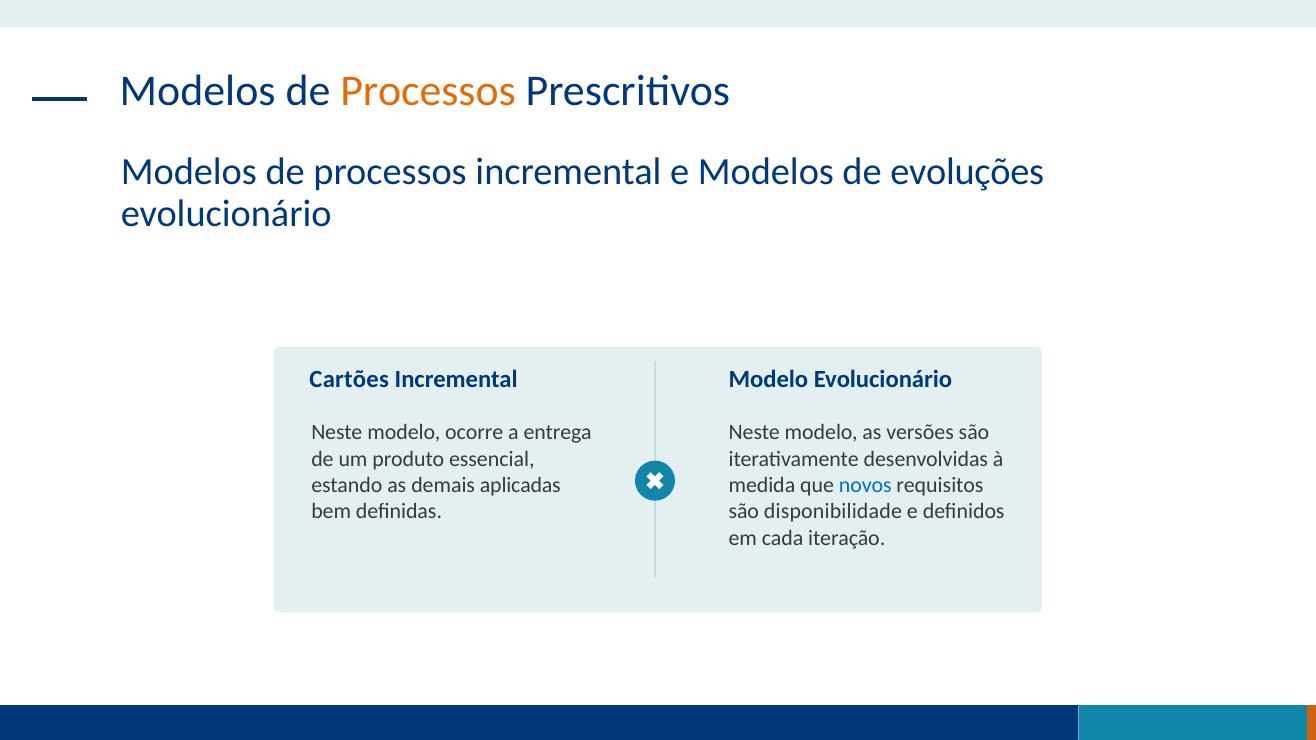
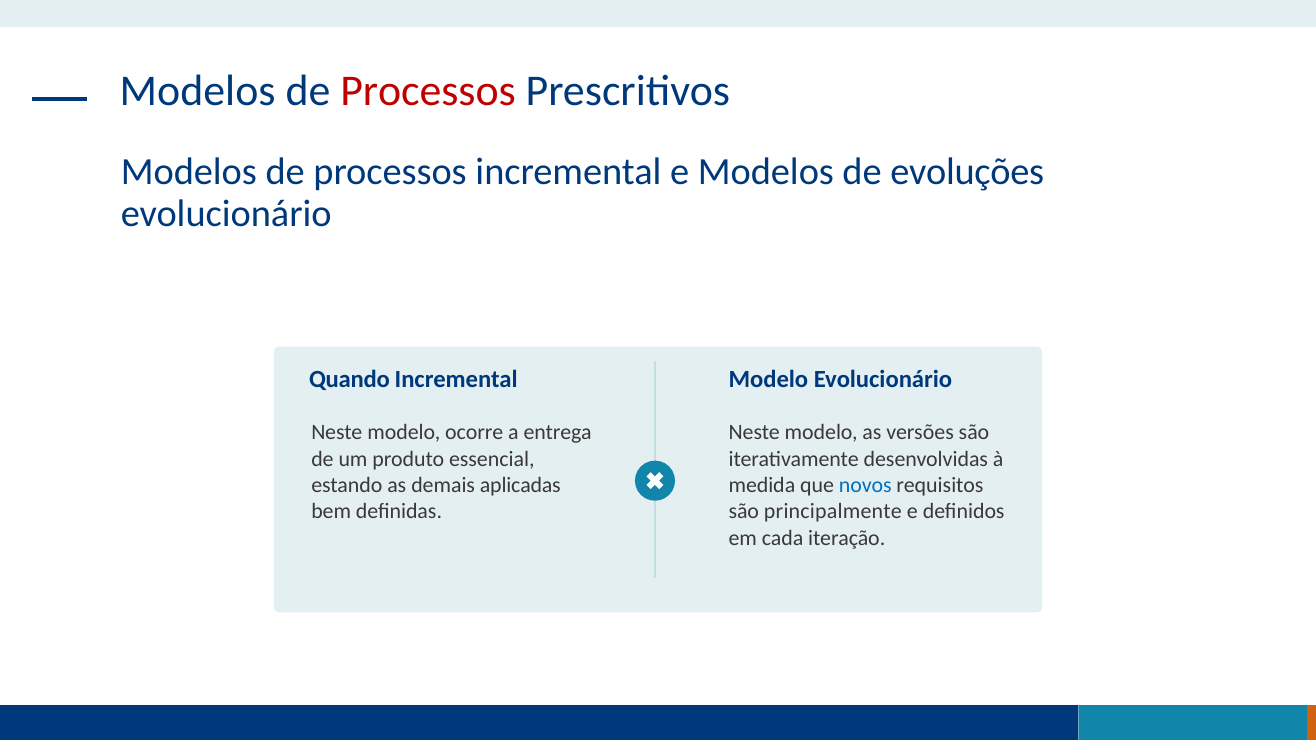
Processos colour: orange -> red (428, 91)
Cartões: Cartões -> Quando (349, 380)
disponibilidade: disponibilidade -> principalmente (833, 512)
